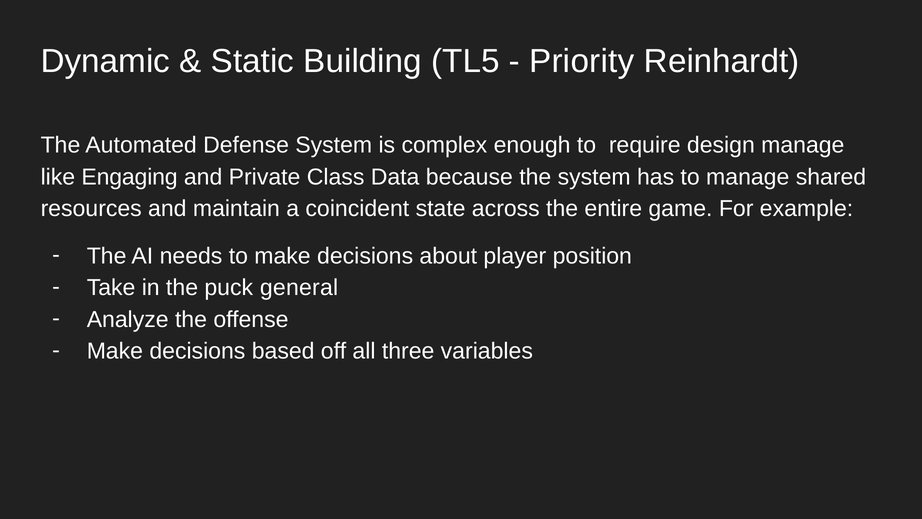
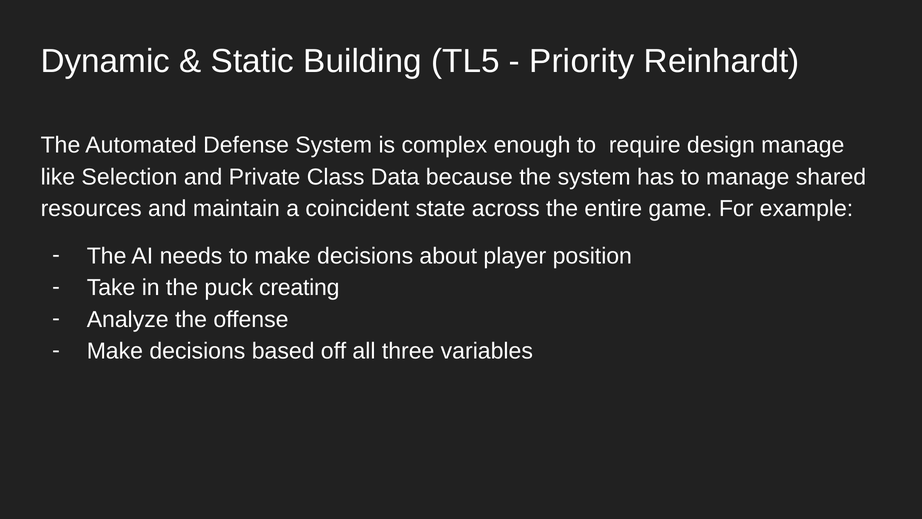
Engaging: Engaging -> Selection (129, 177)
general: general -> creating (299, 288)
